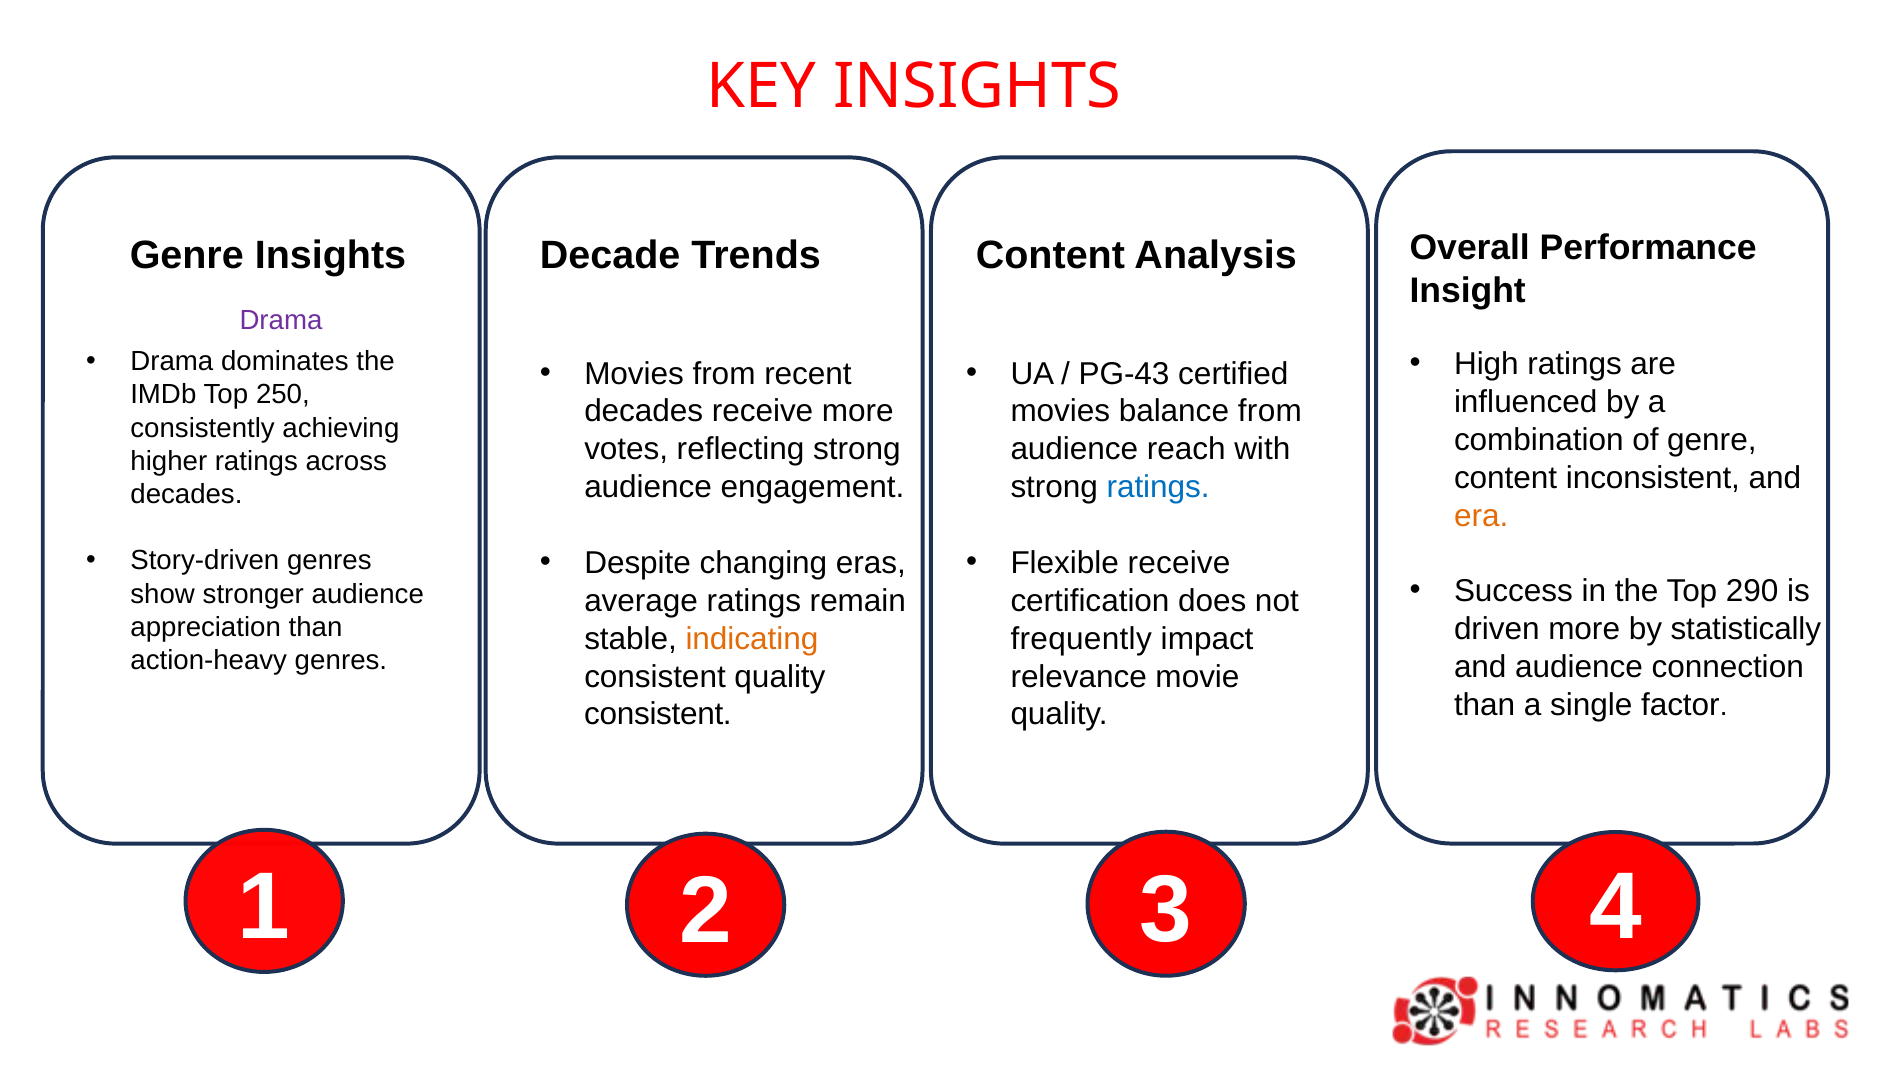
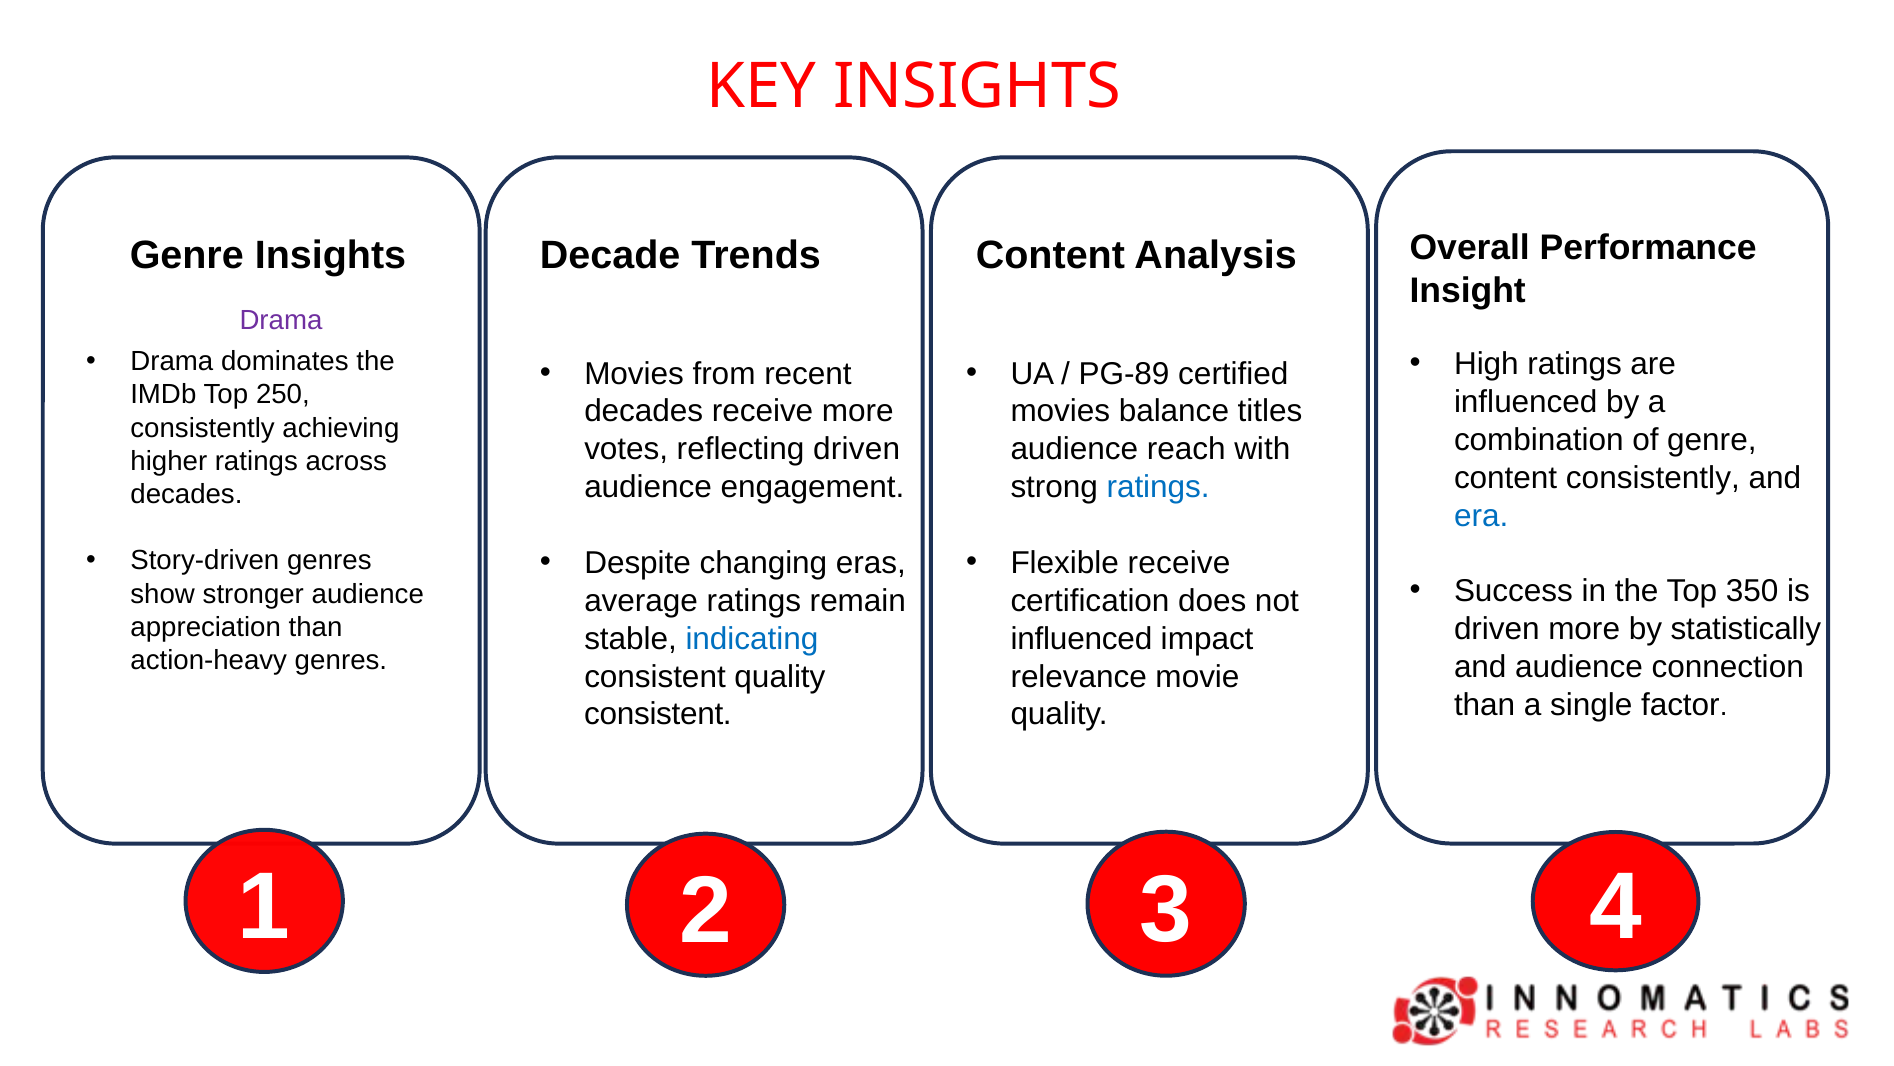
PG-43: PG-43 -> PG-89 (1124, 373)
balance from: from -> titles (1270, 411)
reflecting strong: strong -> driven (857, 449)
content inconsistent: inconsistent -> consistently (1653, 477)
era colour: orange -> blue (1481, 515)
290: 290 -> 350 (1752, 591)
indicating colour: orange -> blue (752, 638)
frequently: frequently -> influenced (1081, 638)
